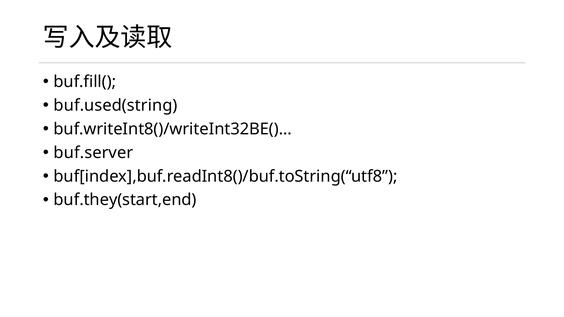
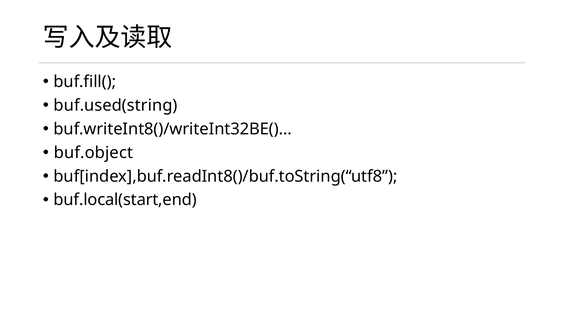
buf.server: buf.server -> buf.object (93, 153)
buf.they(start,end: buf.they(start,end -> buf.local(start,end (125, 200)
